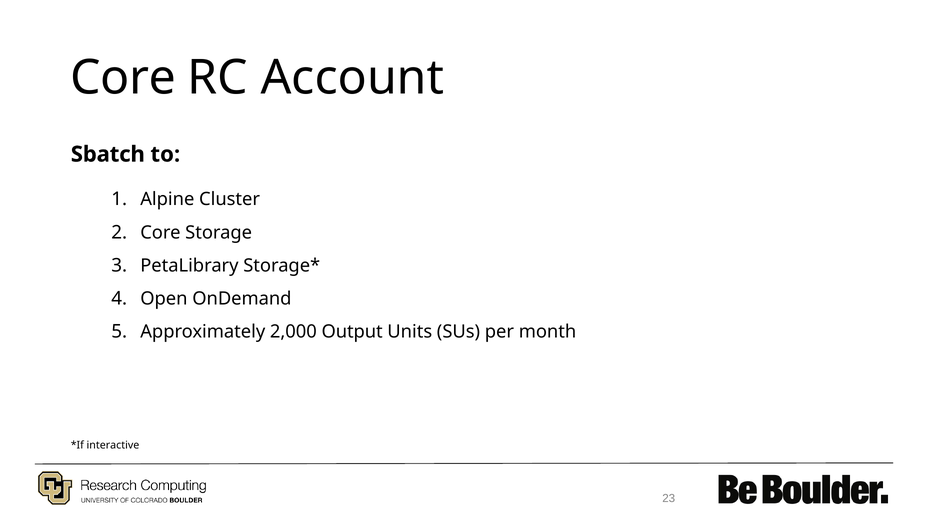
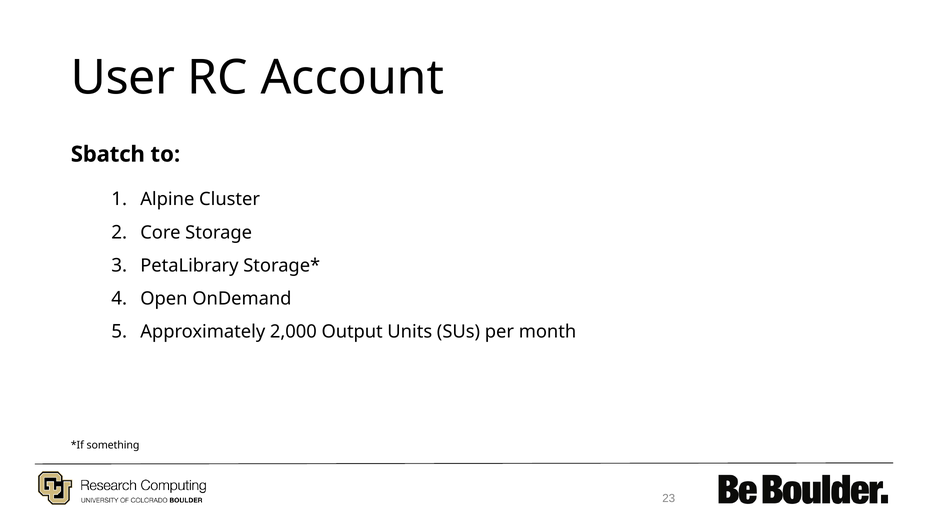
Core: Core -> User (123, 78)
interactive: interactive -> something (113, 445)
